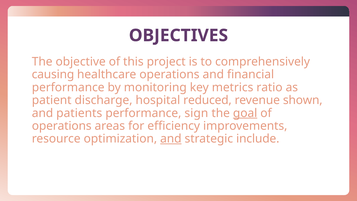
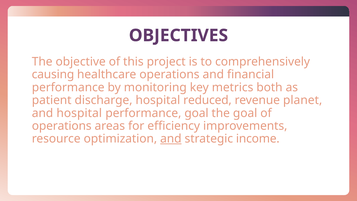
ratio: ratio -> both (269, 87)
shown: shown -> planet (303, 100)
and patients: patients -> hospital (79, 113)
performance sign: sign -> goal (196, 113)
goal underline: present -> none (245, 113)
include: include -> income (258, 139)
